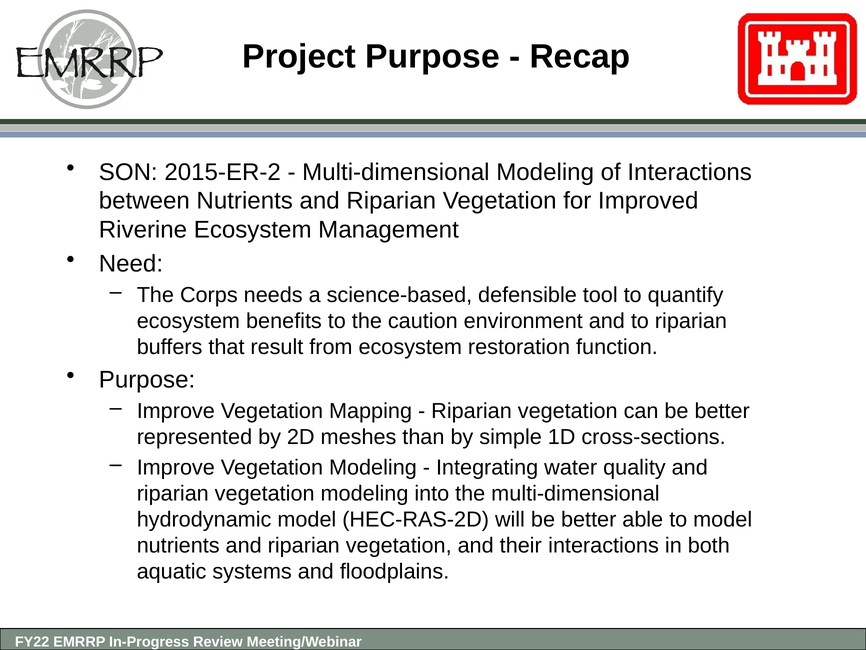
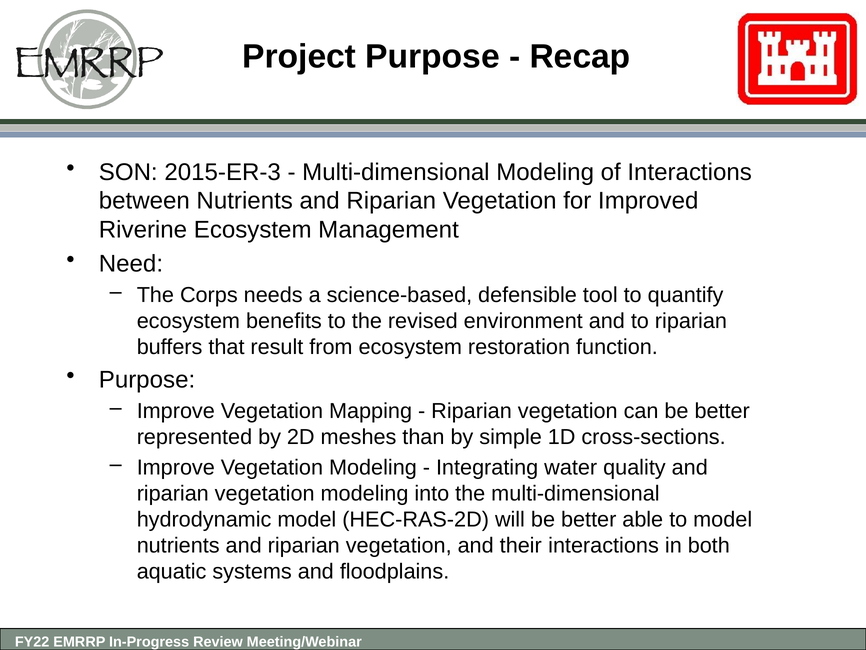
2015-ER-2: 2015-ER-2 -> 2015-ER-3 (223, 172)
caution: caution -> revised (423, 321)
